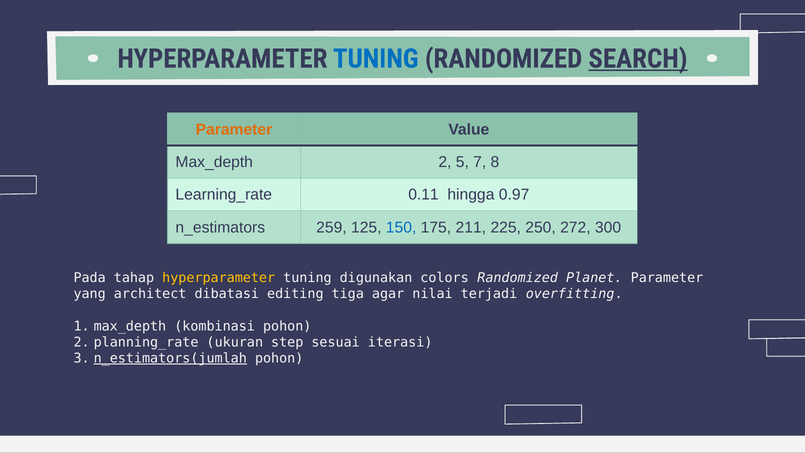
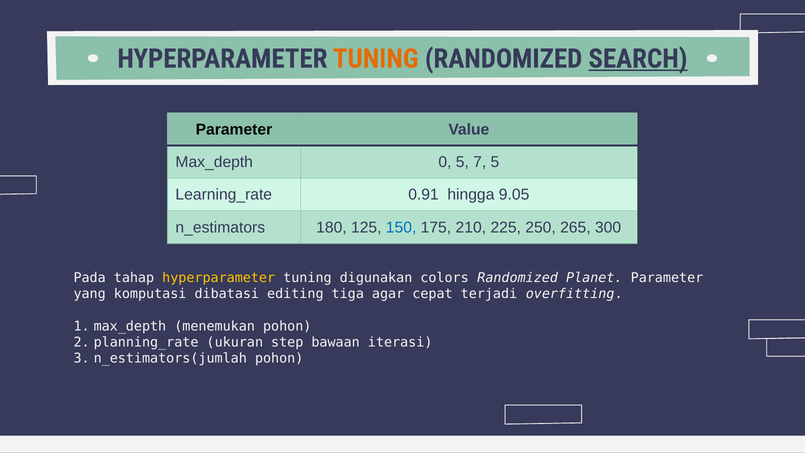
TUNING colour: blue -> orange (376, 59)
Parameter colour: orange -> black (234, 129)
Max_depth 2: 2 -> 0 (445, 162)
7 8: 8 -> 5 (495, 162)
0.11: 0.11 -> 0.91 (423, 195)
0.97: 0.97 -> 9.05 (514, 195)
259: 259 -> 180 (331, 227)
211: 211 -> 210 (471, 227)
272: 272 -> 265 (575, 227)
architect: architect -> komputasi (150, 294)
nilai: nilai -> cepat (432, 294)
kombinasi: kombinasi -> menemukan (215, 326)
sesuai: sesuai -> bawaan (336, 342)
n_estimators(jumlah underline: present -> none (170, 358)
